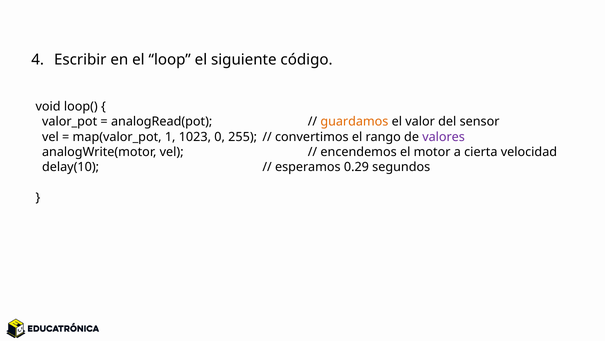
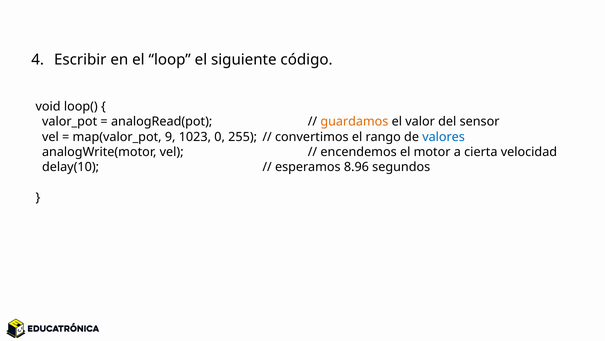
1: 1 -> 9 (170, 137)
valores colour: purple -> blue (444, 137)
0.29: 0.29 -> 8.96 (356, 167)
